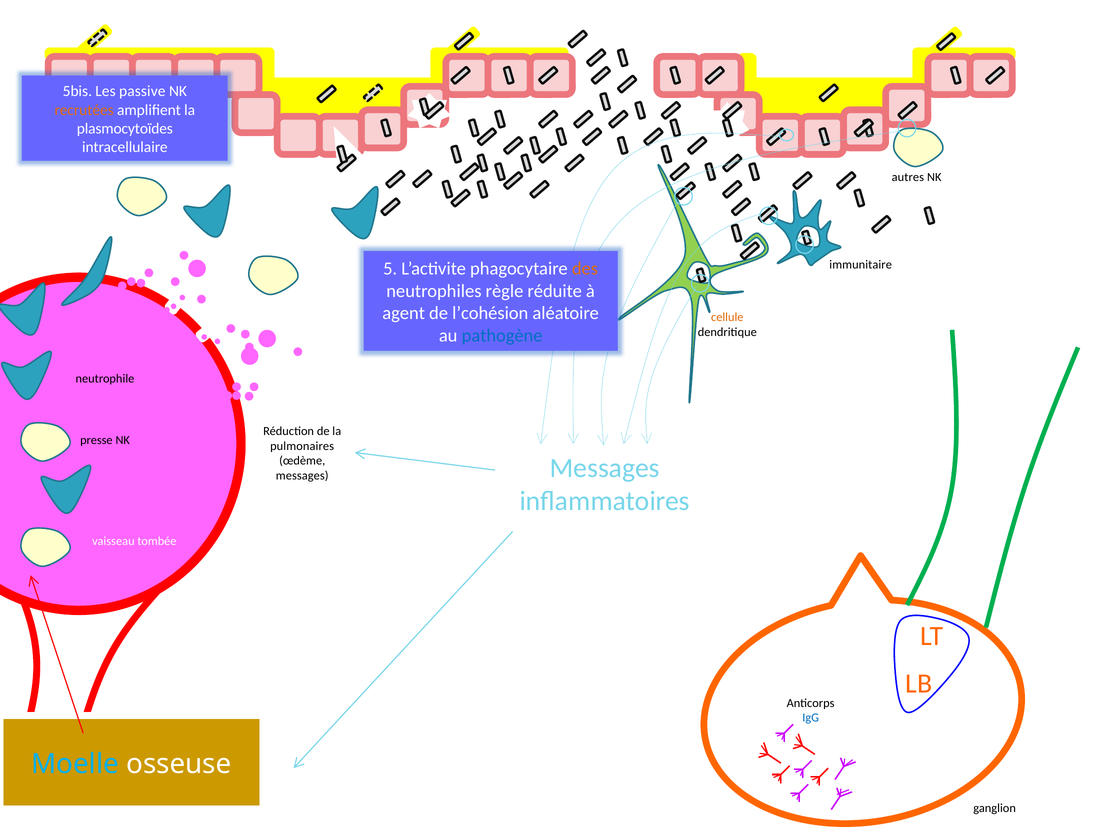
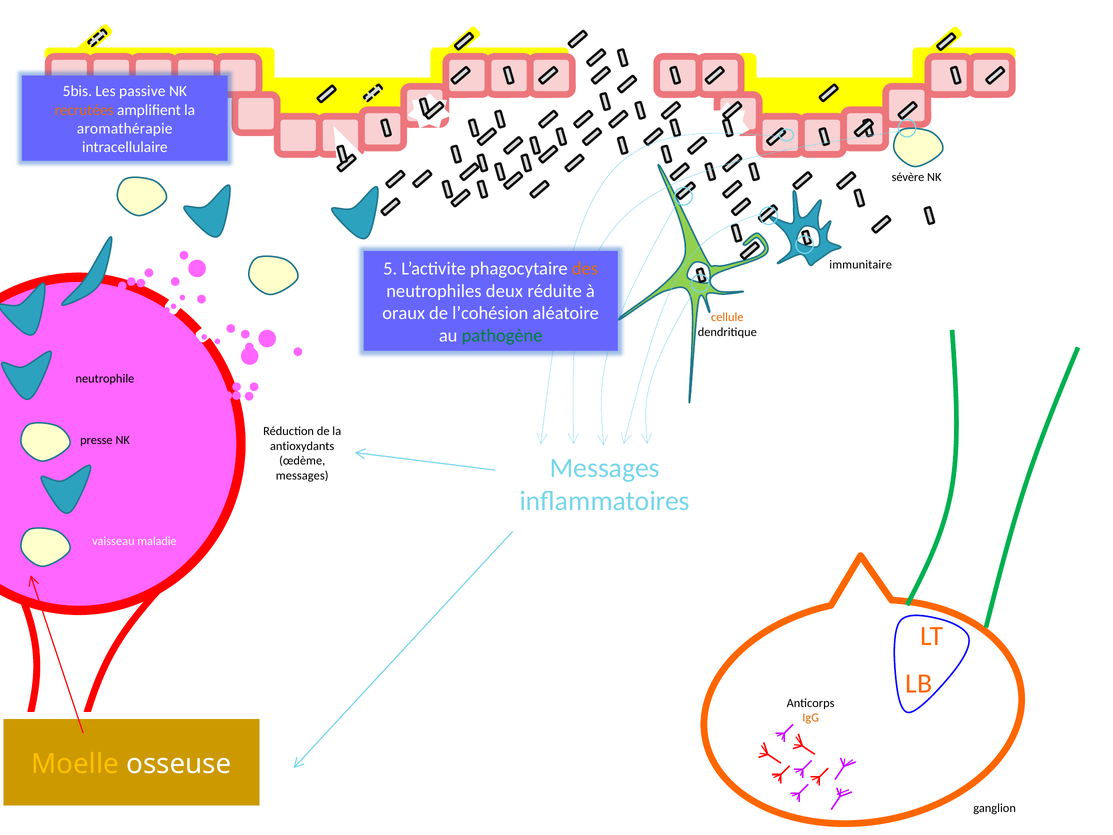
plasmocytoïdes: plasmocytoïdes -> aromathérapie (125, 128)
autres: autres -> sévère (908, 177)
règle: règle -> deux (504, 291)
agent: agent -> oraux (404, 313)
pathogène colour: blue -> green (502, 335)
pulmonaires: pulmonaires -> antioxydants (302, 446)
tombée: tombée -> maladie (157, 541)
IgG colour: blue -> orange (811, 718)
Moelle colour: light blue -> yellow (75, 764)
